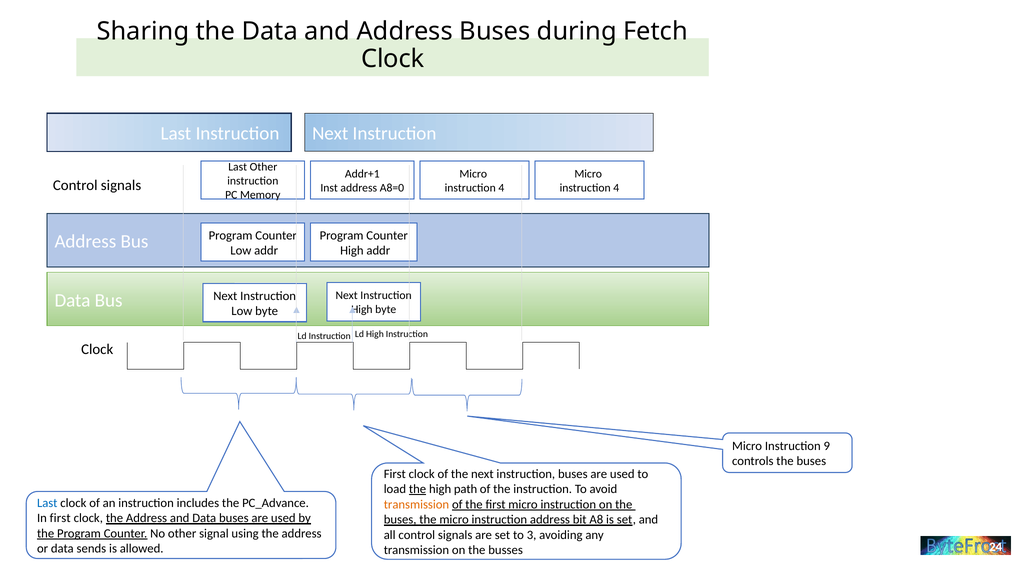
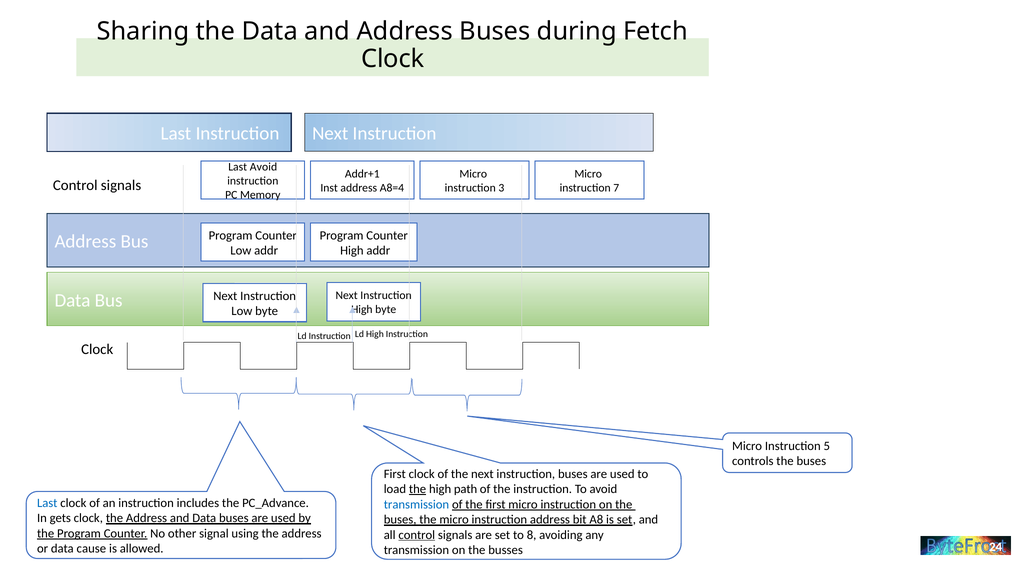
Last Other: Other -> Avoid (263, 167)
A8=0: A8=0 -> A8=4 (392, 188)
4: 4 -> 3 (501, 188)
4: 4 -> 7 (616, 188)
9: 9 -> 5 (827, 446)
transmission colour: orange -> blue (416, 504)
In first: first -> gets (60, 518)
control underline: none -> present (417, 535)
3: 3 -> 8 (532, 535)
sends: sends -> cause (91, 549)
